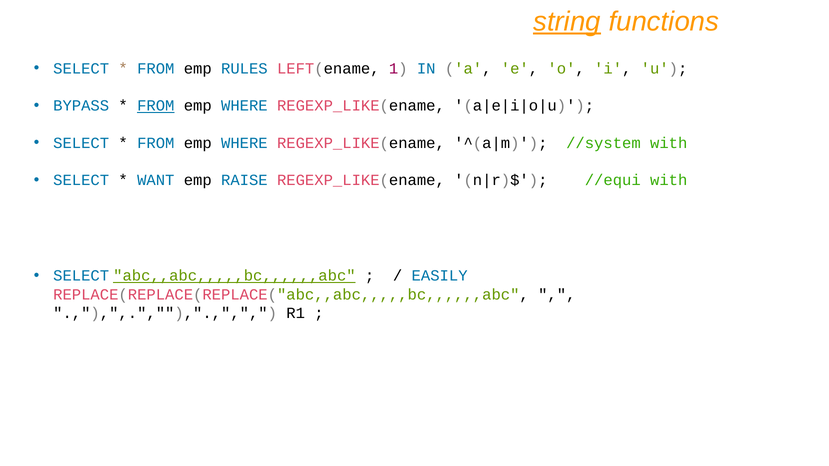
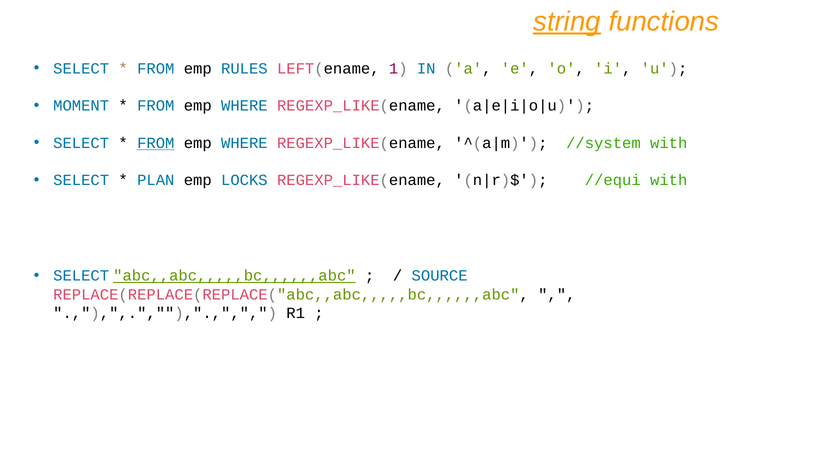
BYPASS: BYPASS -> MOMENT (81, 106)
FROM underline: present -> none (156, 106)
FROM underline: none -> present (156, 143)
WANT: WANT -> PLAN (156, 180)
RAISE: RAISE -> LOCKS (244, 180)
EASILY: EASILY -> SOURCE (440, 276)
